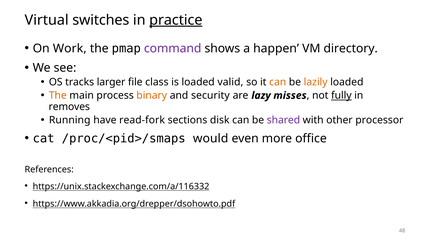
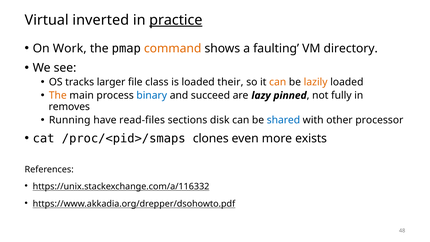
switches: switches -> inverted (101, 20)
command colour: purple -> orange (173, 48)
happen: happen -> faulting (276, 48)
valid: valid -> their (230, 82)
binary colour: orange -> blue (152, 95)
security: security -> succeed (210, 95)
misses: misses -> pinned (290, 95)
fully underline: present -> none (341, 95)
read-fork: read-fork -> read-files (142, 120)
shared colour: purple -> blue (283, 120)
would: would -> clones (211, 138)
office: office -> exists (311, 138)
